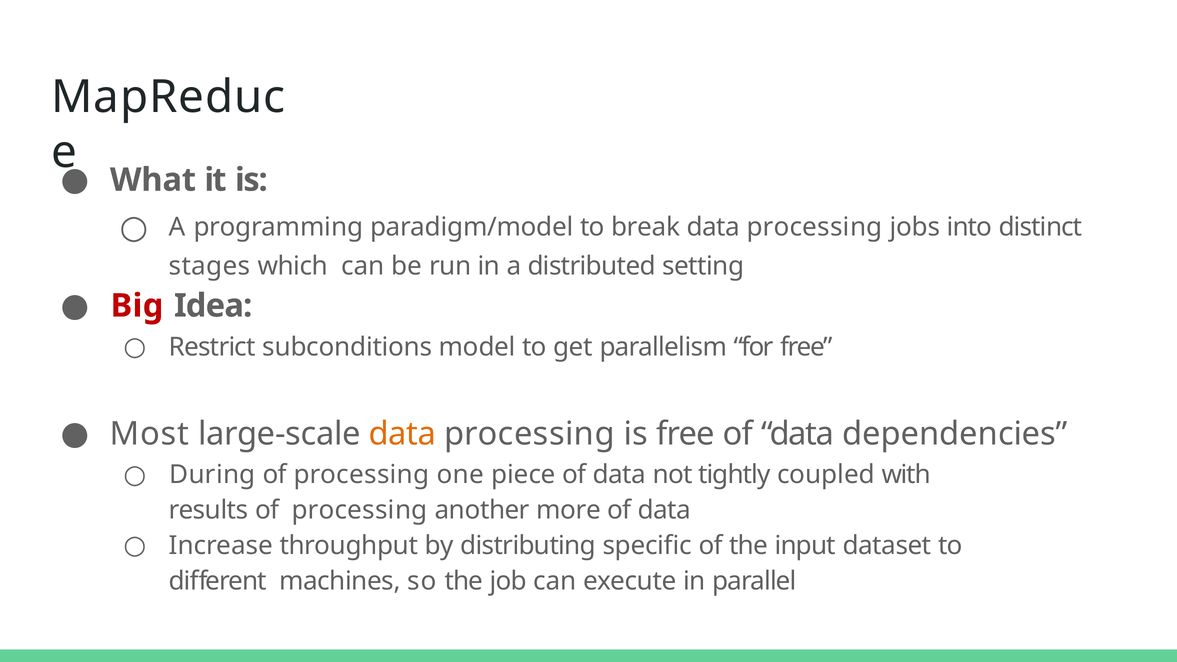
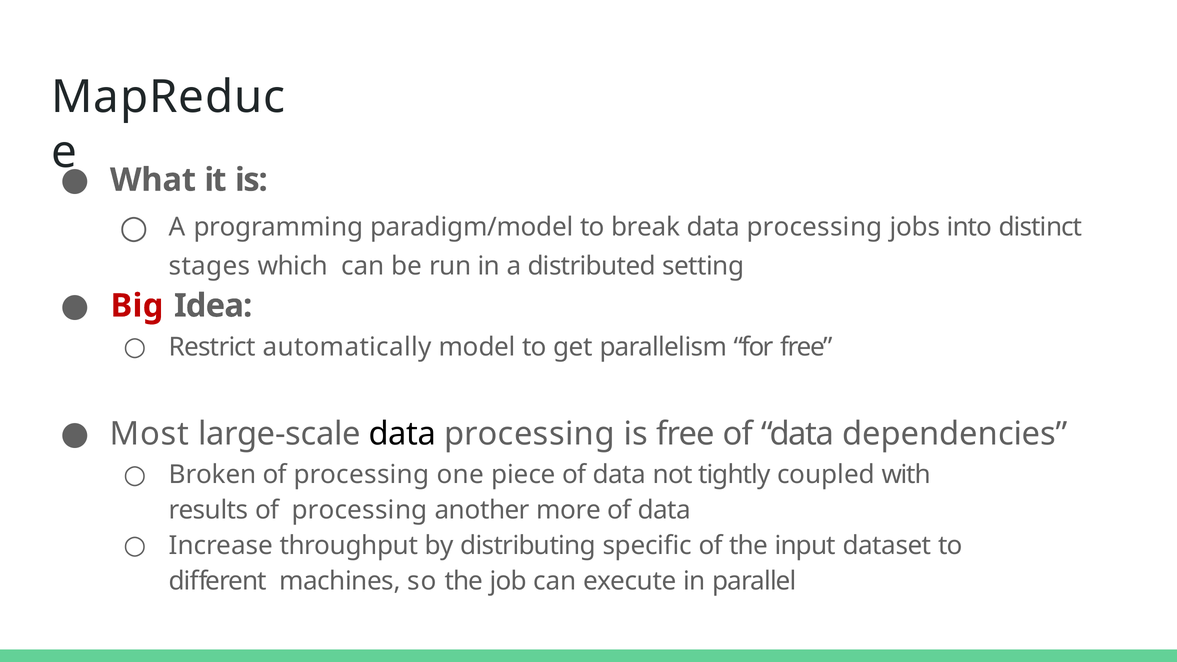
subconditions: subconditions -> automatically (347, 347)
data colour: orange -> black (402, 434)
During: During -> Broken (213, 475)
